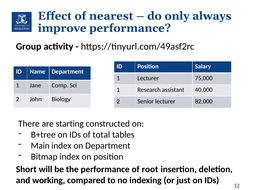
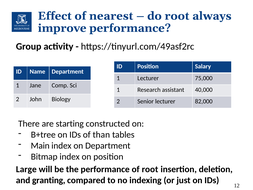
do only: only -> root (177, 16)
total: total -> than (101, 135)
Short: Short -> Large (26, 169)
working: working -> granting (49, 180)
